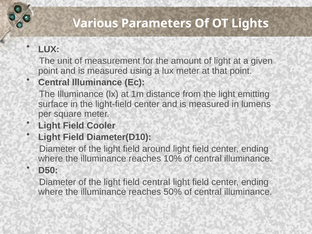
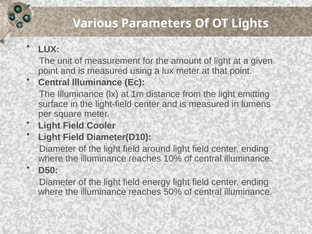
field central: central -> energy (156, 182)
